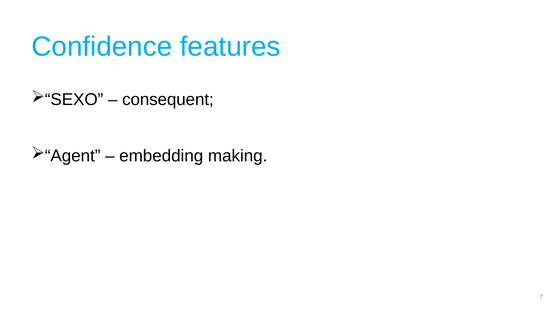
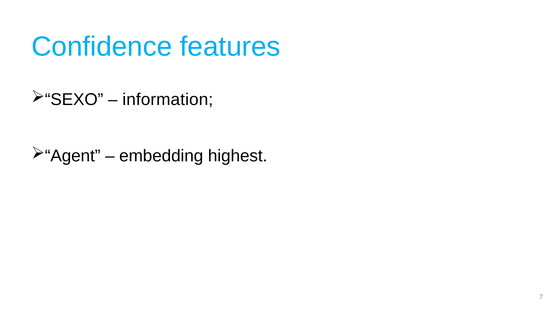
consequent: consequent -> information (168, 100)
making: making -> highest (238, 156)
